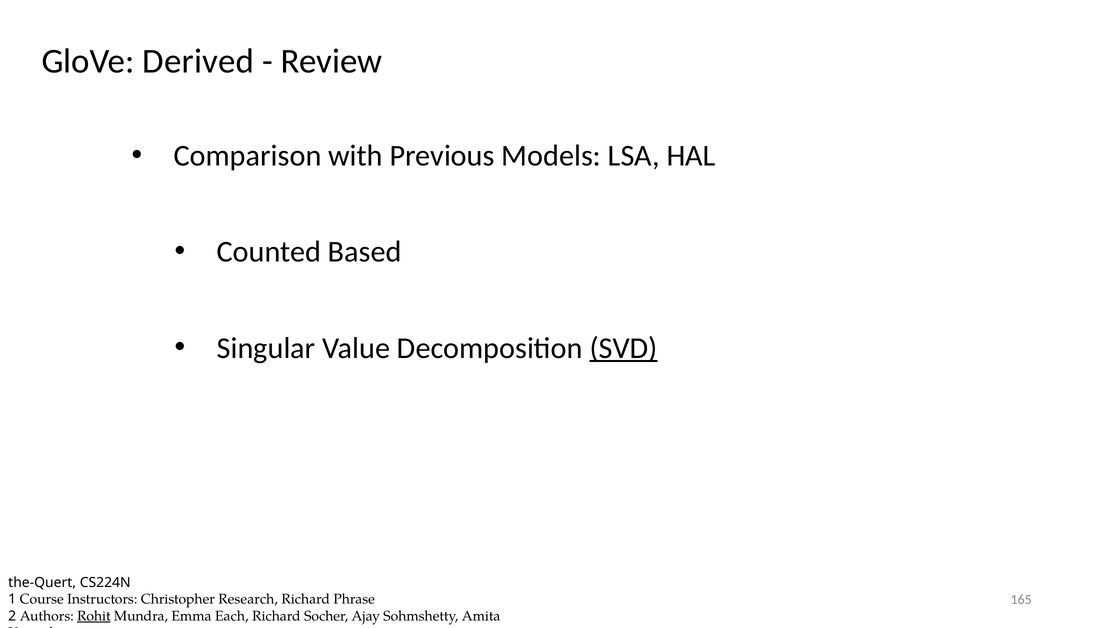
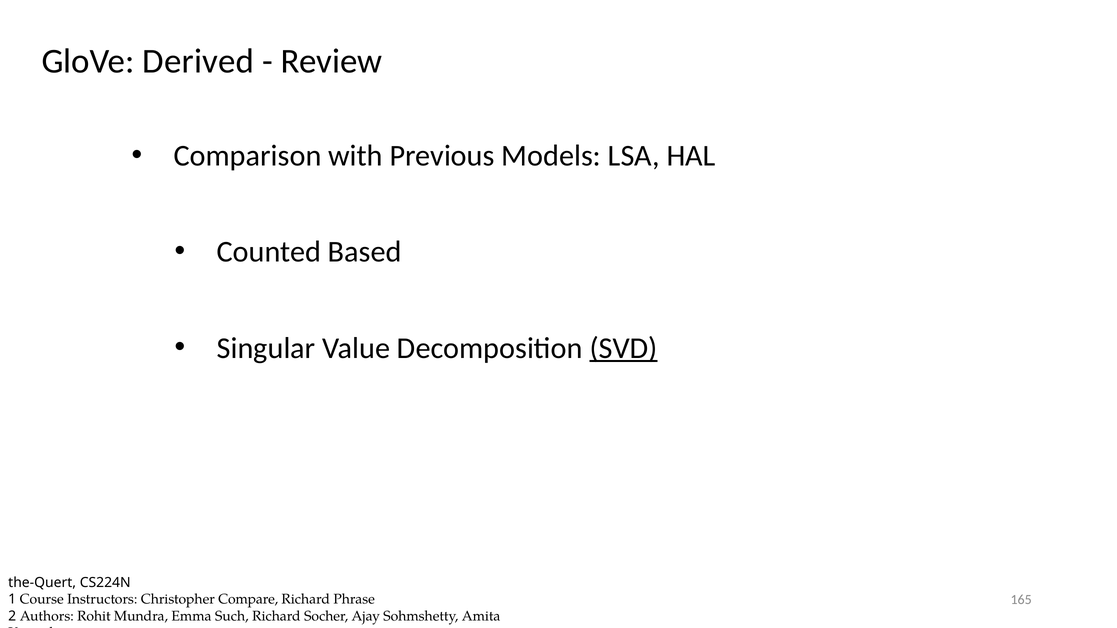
Research: Research -> Compare (248, 600)
Rohit underline: present -> none (94, 616)
Each: Each -> Such (232, 616)
